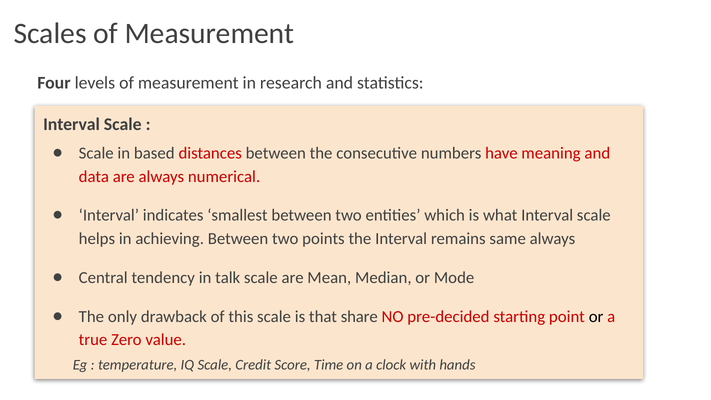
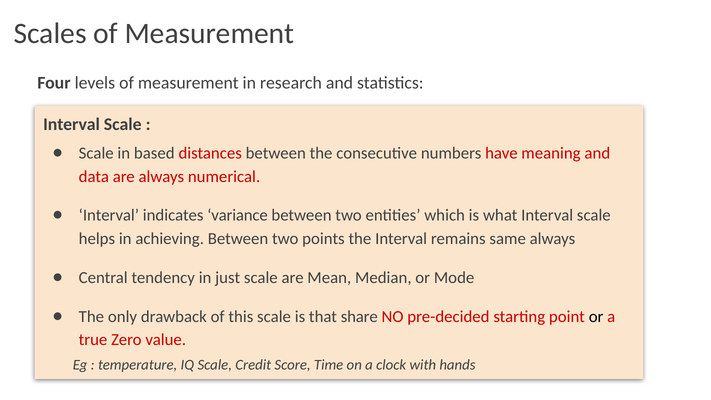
smallest: smallest -> variance (238, 215)
talk: talk -> just (228, 278)
